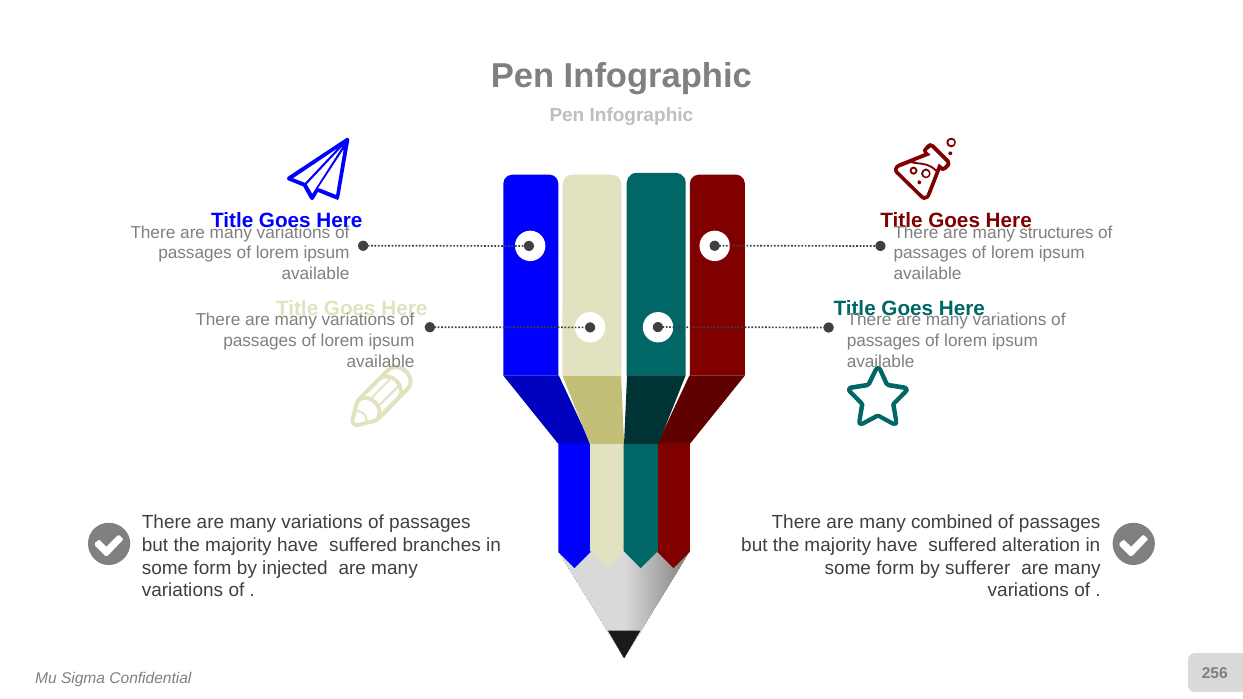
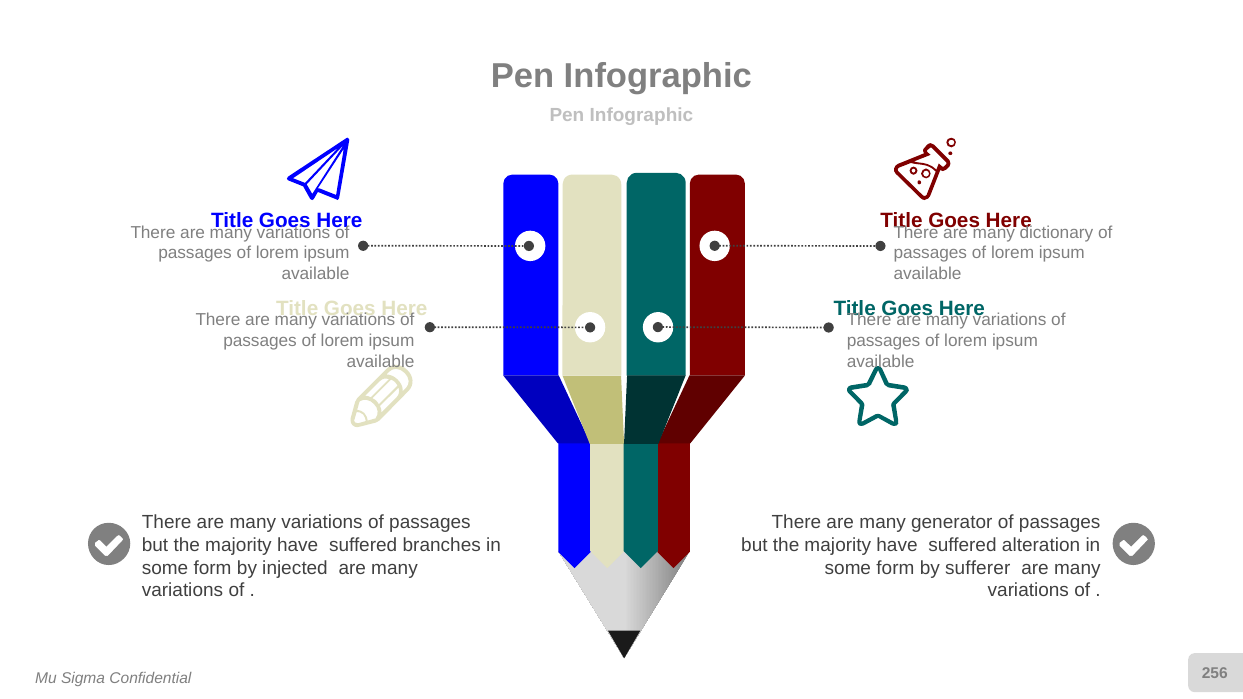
structures: structures -> dictionary (1056, 232)
combined: combined -> generator (952, 522)
